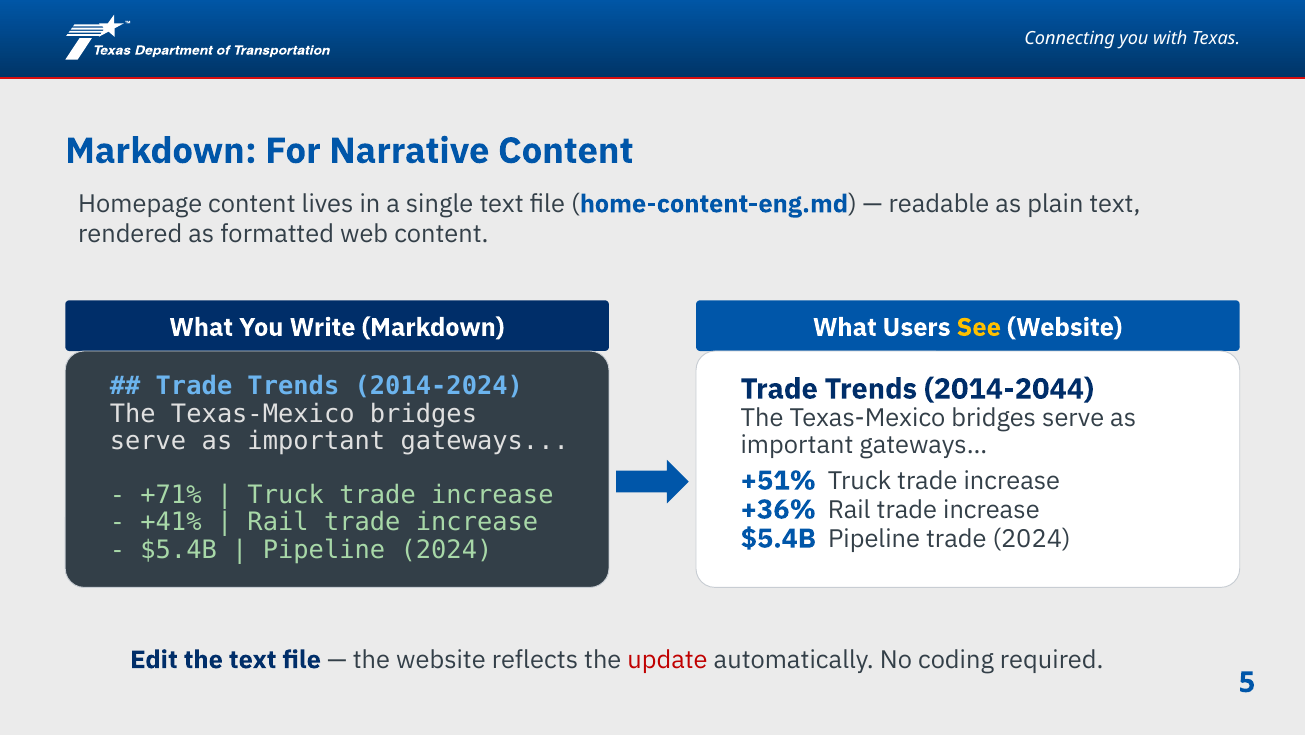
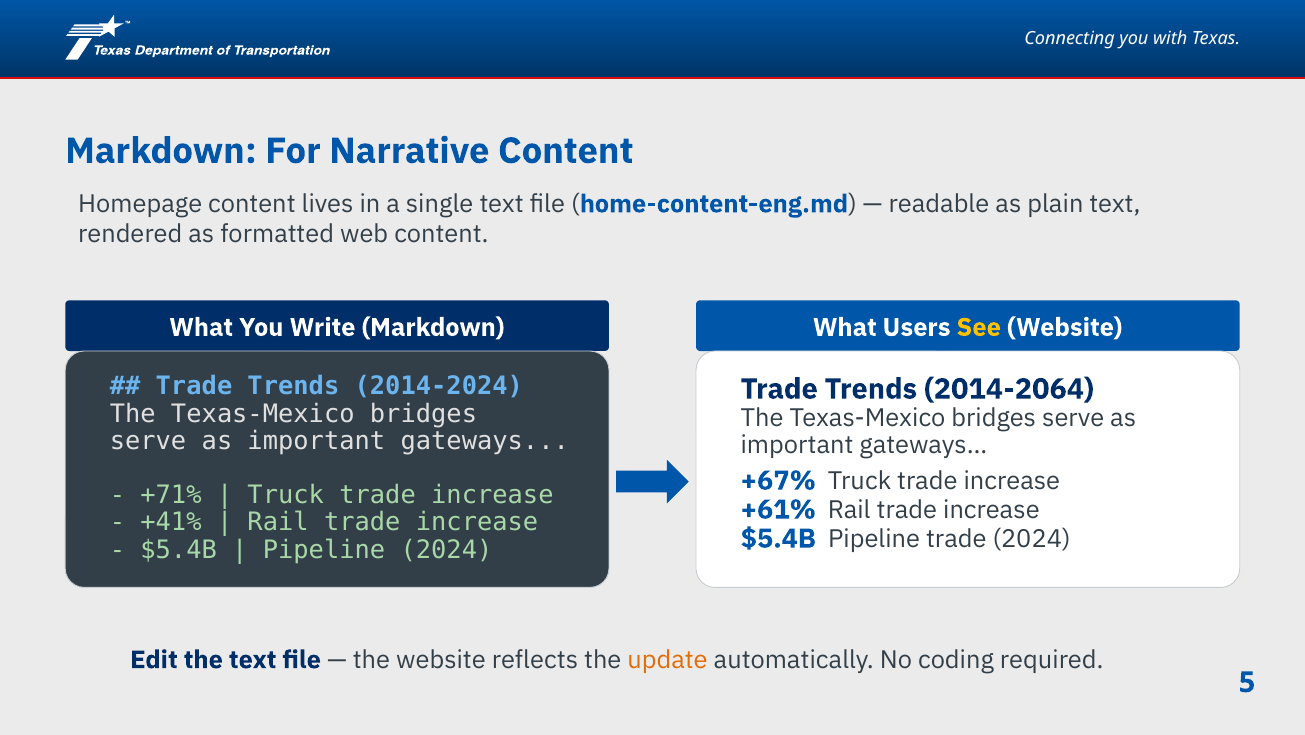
2014-2044: 2014-2044 -> 2014-2064 (1009, 389)
+51%: +51% -> +67% (778, 480)
+36%: +36% -> +61% (778, 509)
update colour: red -> orange (668, 660)
